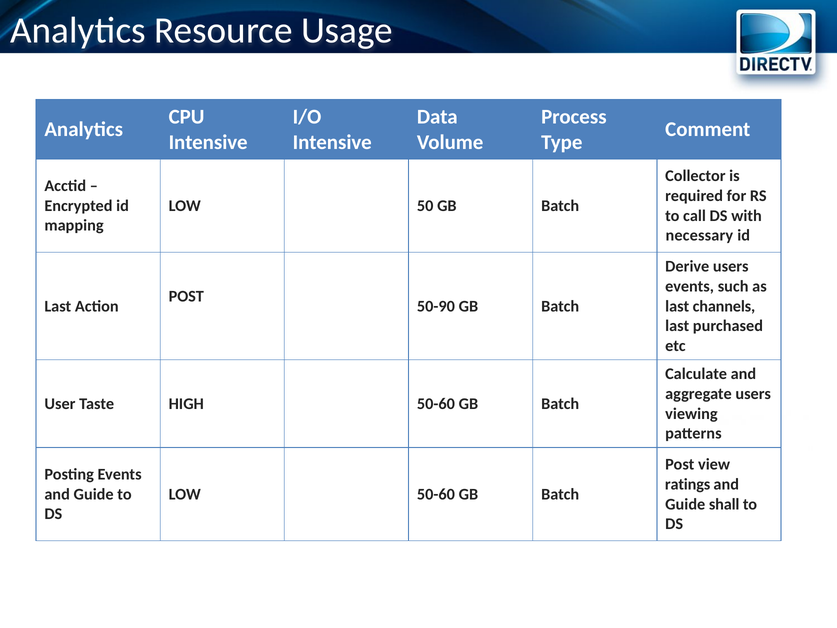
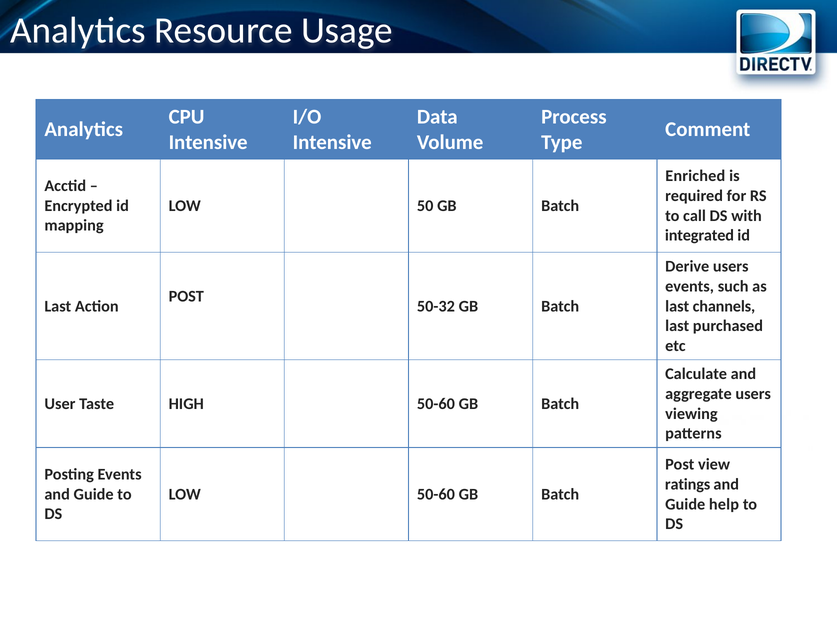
Collector: Collector -> Enriched (695, 176)
necessary: necessary -> integrated (700, 235)
50-90: 50-90 -> 50-32 (436, 306)
shall: shall -> help (724, 504)
